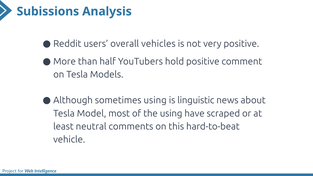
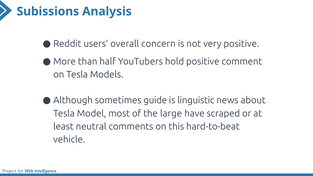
vehicles: vehicles -> concern (158, 44)
sometimes using: using -> guide (155, 100)
the using: using -> large (171, 113)
